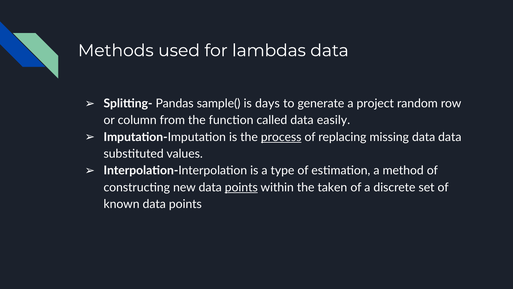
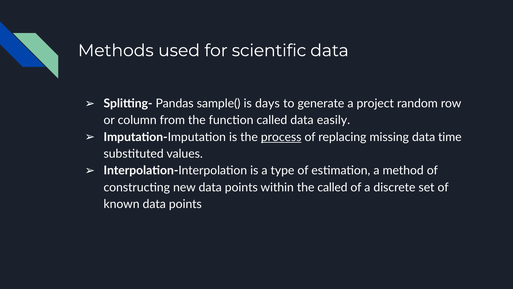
lambdas: lambdas -> scientific (269, 50)
data data: data -> time (450, 137)
points underline: present -> none (241, 187)
the taken: taken -> called (332, 187)
